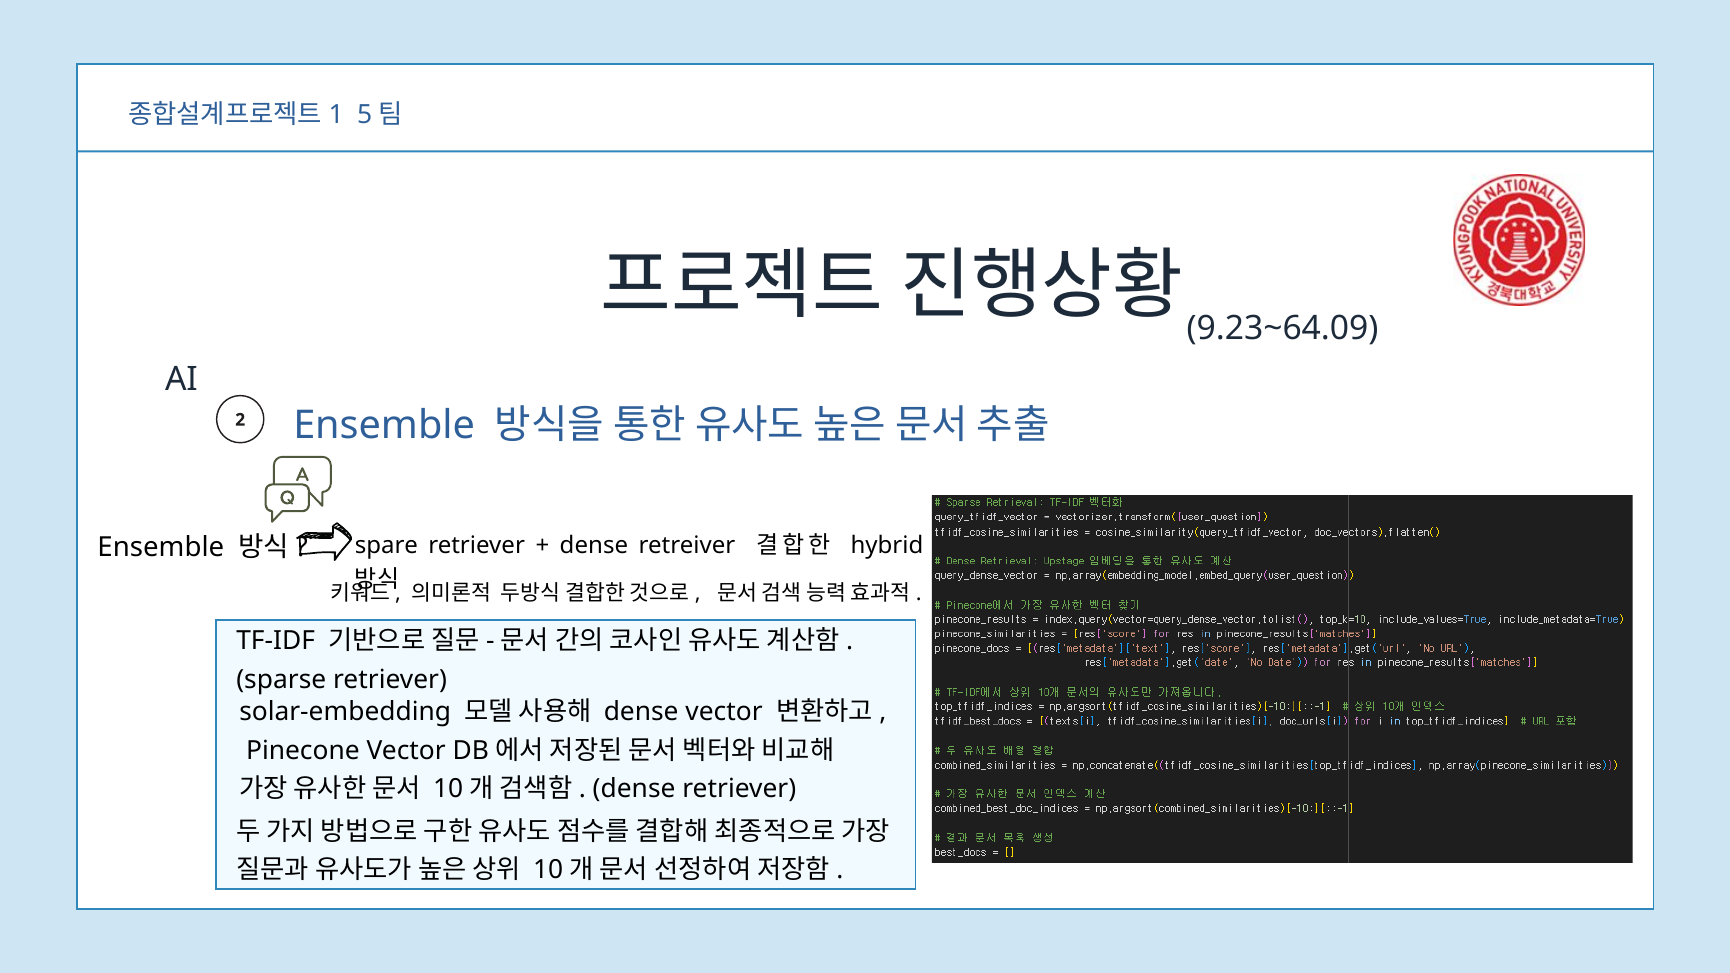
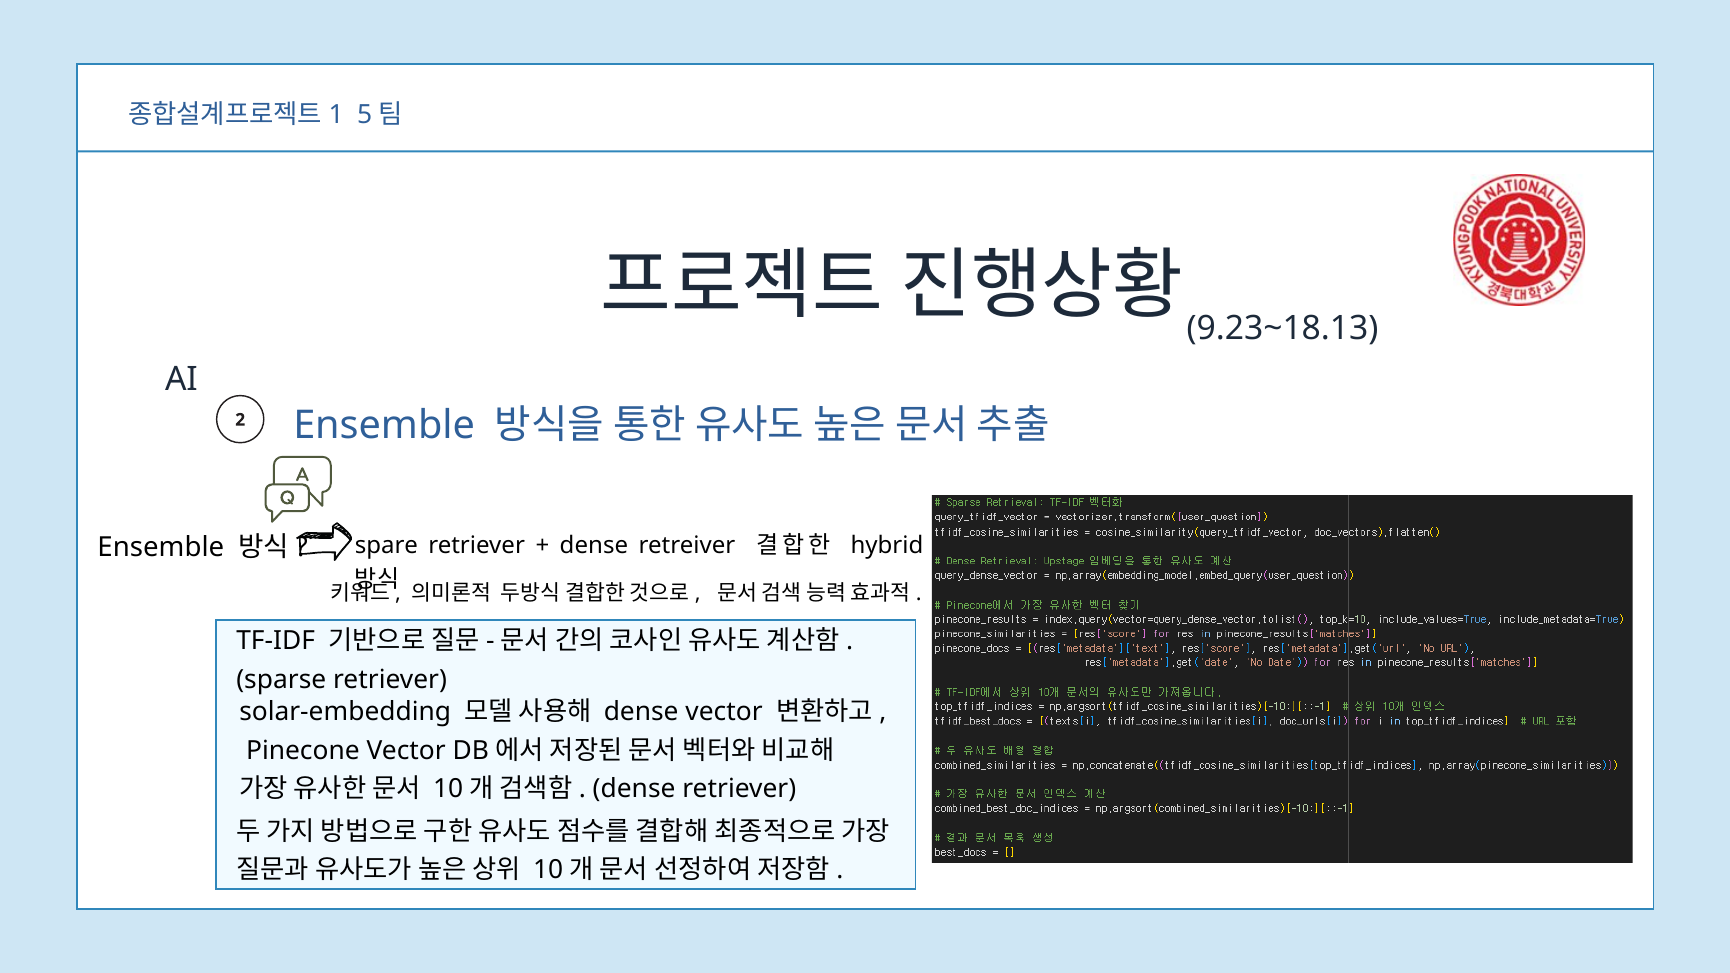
9.23~64.09: 9.23~64.09 -> 9.23~18.13 (1283, 329)
